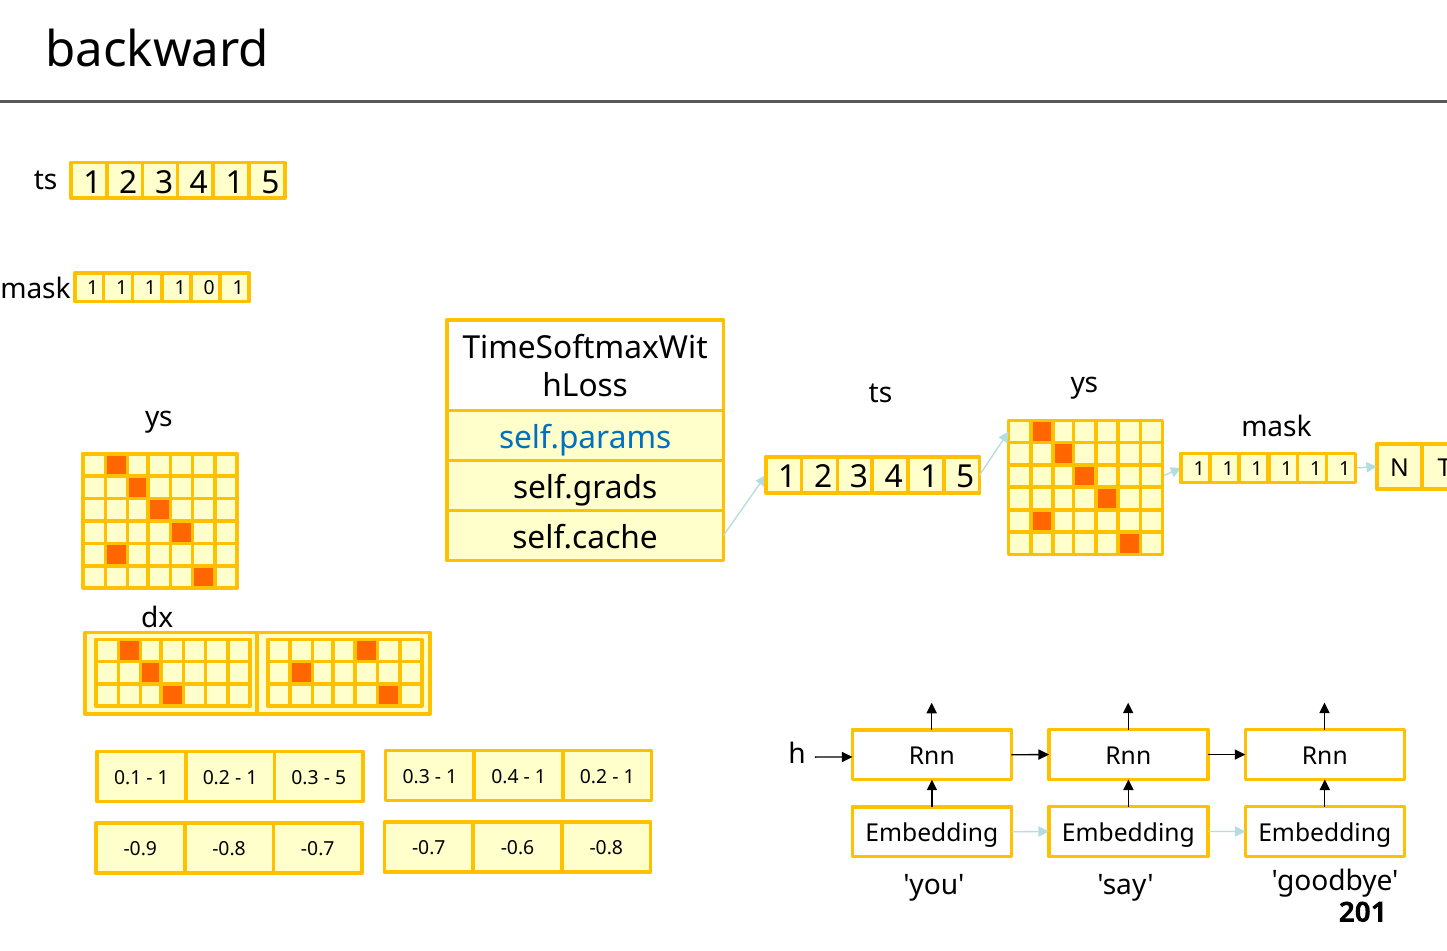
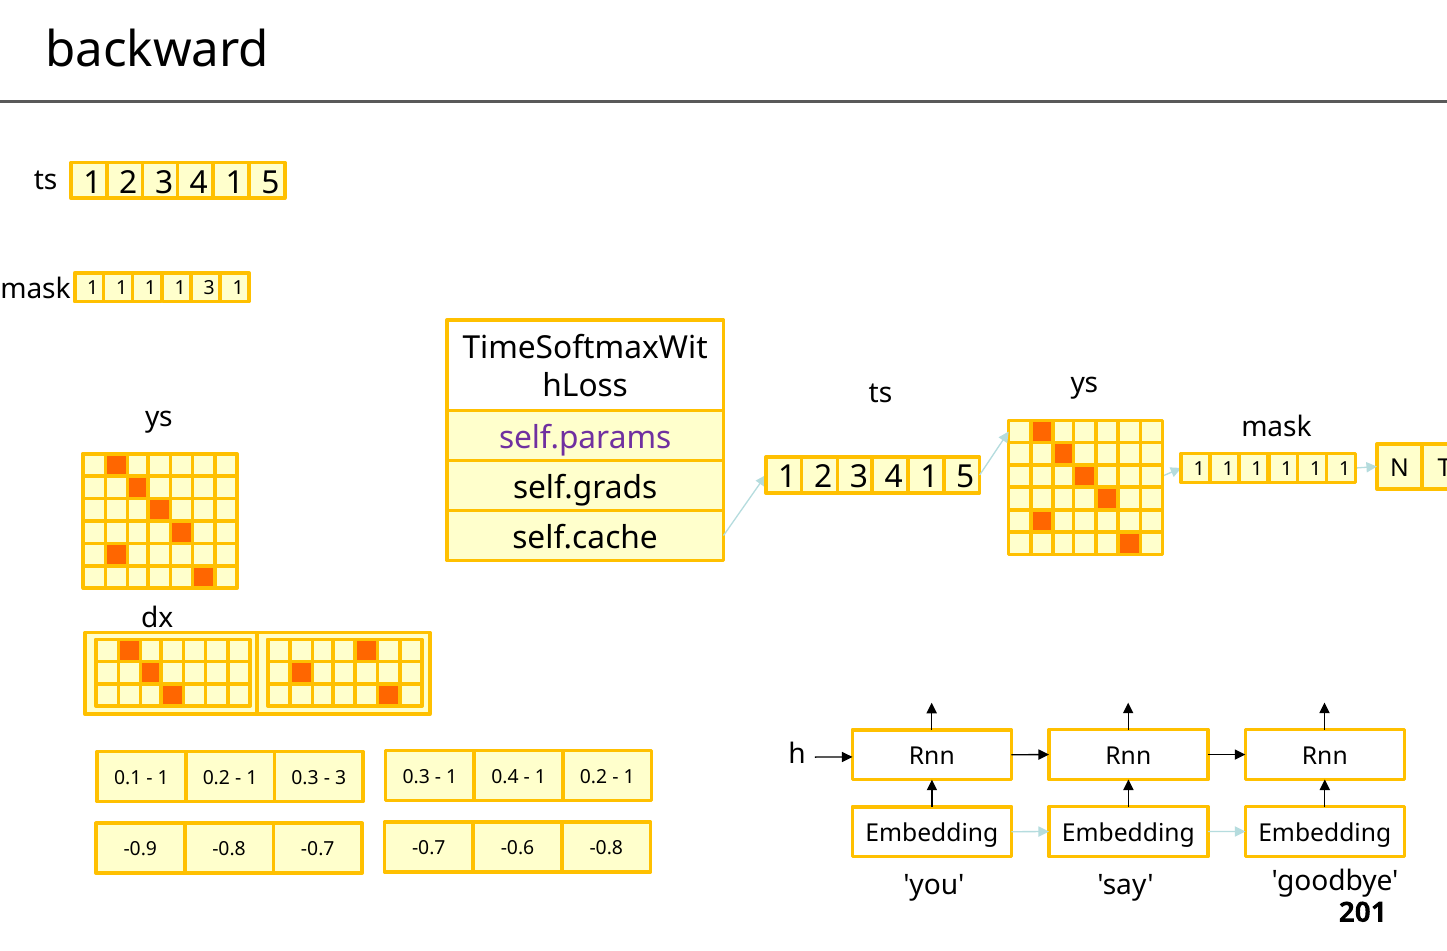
1 0: 0 -> 3 (209, 288)
self.params colour: blue -> purple (585, 438)
5: 5 -> 3 (341, 777)
